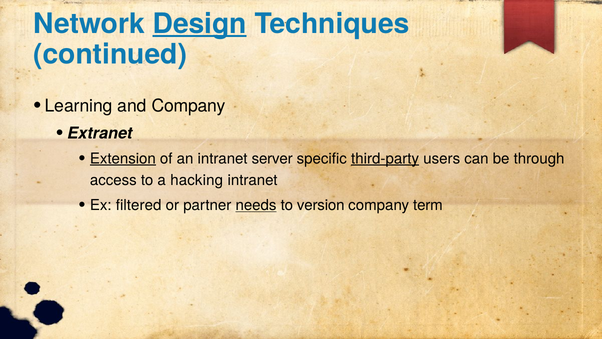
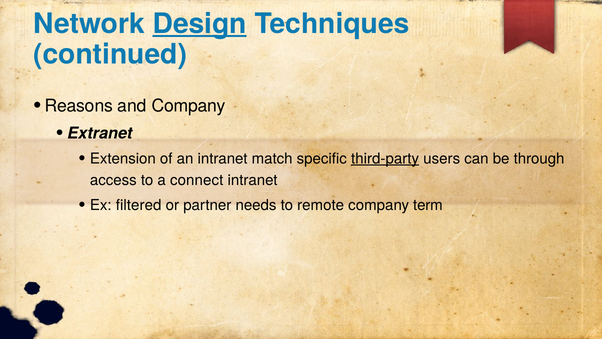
Learning: Learning -> Reasons (79, 106)
Extension underline: present -> none (123, 159)
server: server -> match (272, 159)
hacking: hacking -> connect (197, 180)
needs underline: present -> none (256, 205)
version: version -> remote (321, 205)
